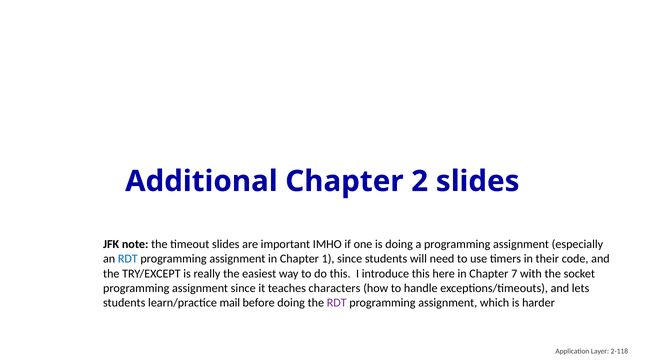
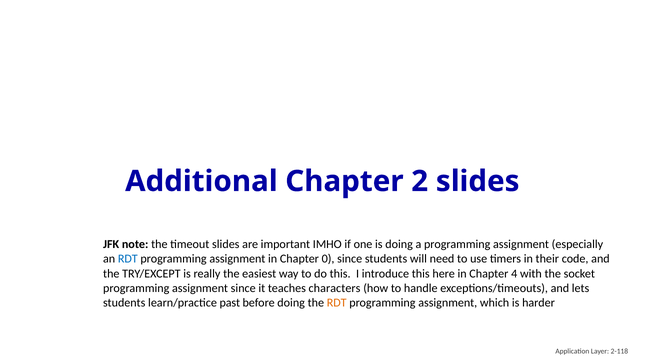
1: 1 -> 0 (328, 259)
7: 7 -> 4 (514, 273)
mail: mail -> past (230, 302)
RDT colour: purple -> orange (337, 302)
